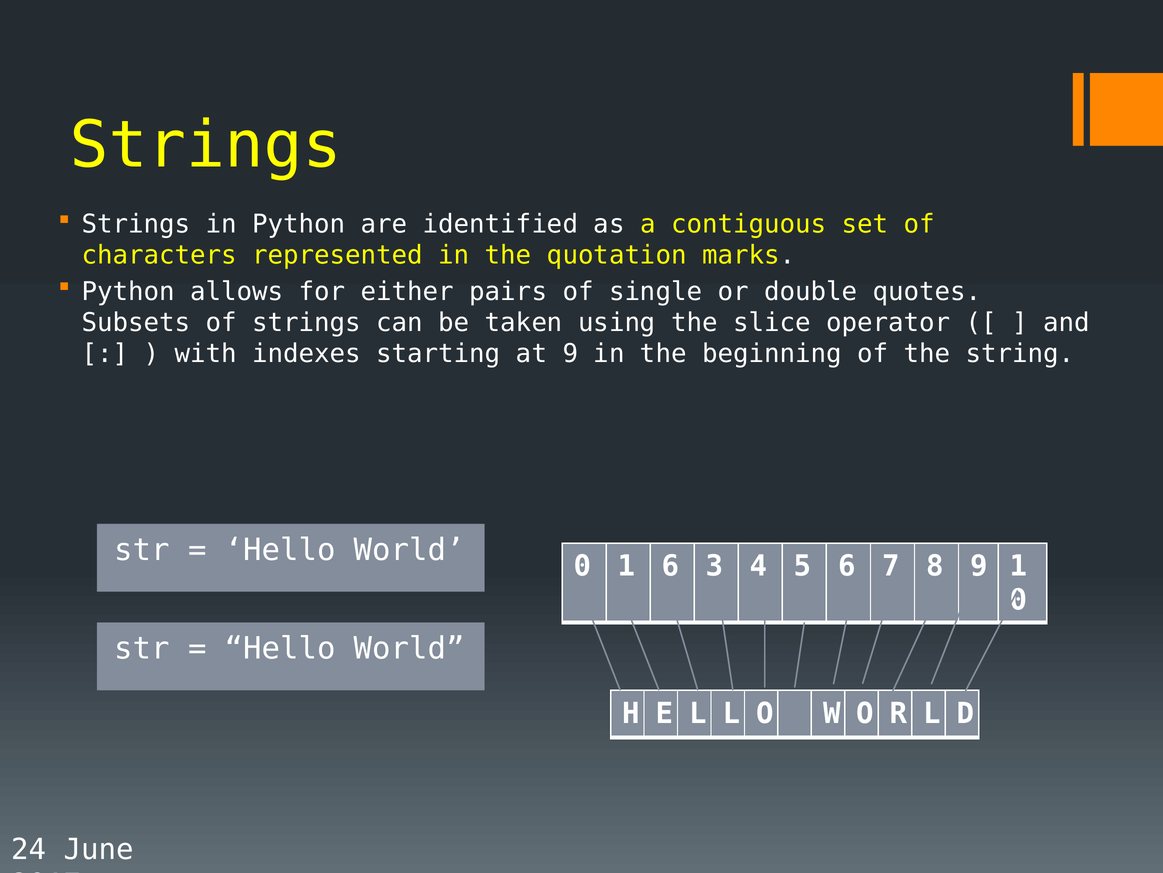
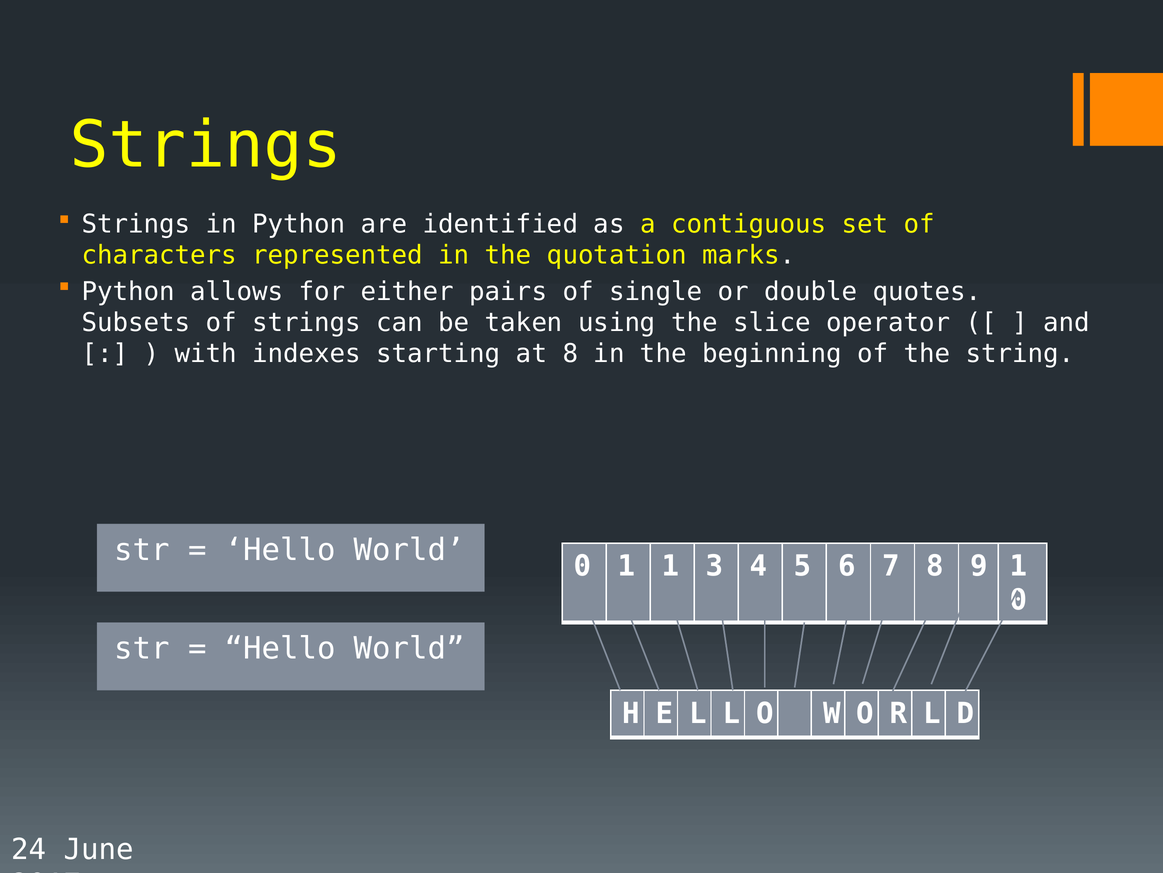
at 9: 9 -> 8 (570, 353)
1 6: 6 -> 1 (671, 566)
